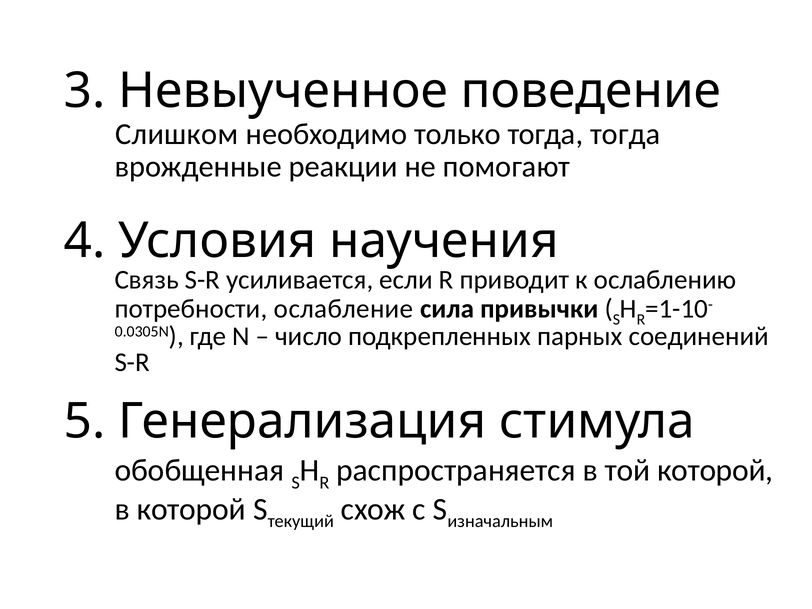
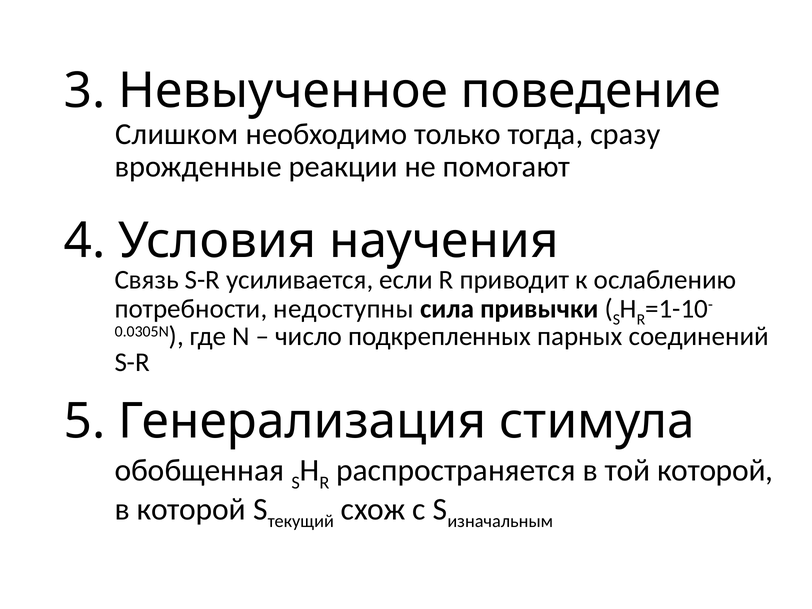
тогда тогда: тогда -> сразу (625, 134)
ослабление: ослабление -> недоступны (344, 309)
